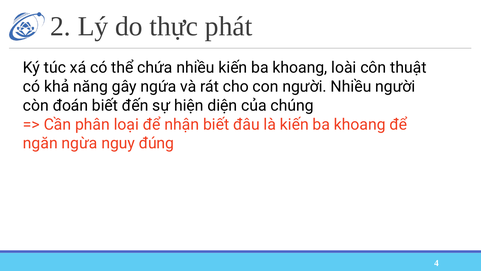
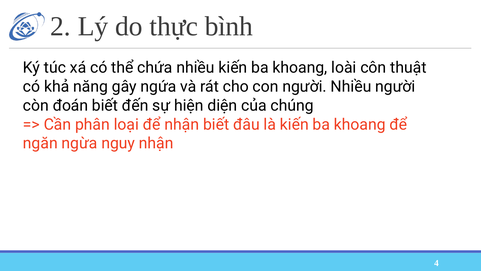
phát: phát -> bình (229, 26)
nguy đúng: đúng -> nhận (156, 143)
